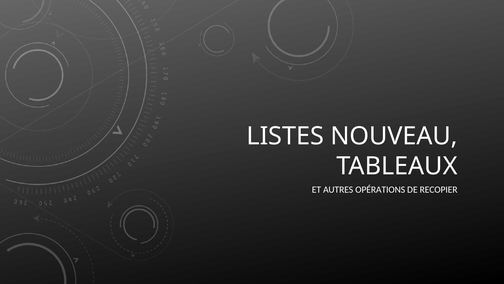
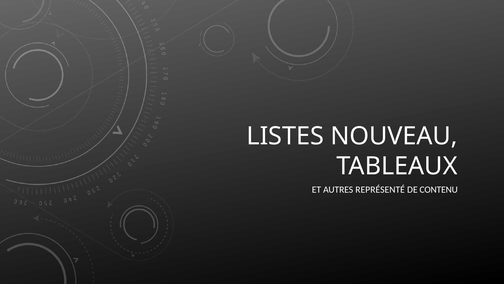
OPÉRATIONS: OPÉRATIONS -> REPRÉSENTÉ (380, 190)
RECOPIER: RECOPIER -> CONTENU (439, 190)
